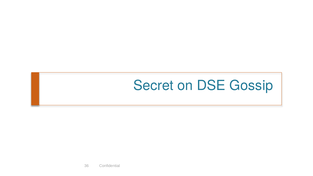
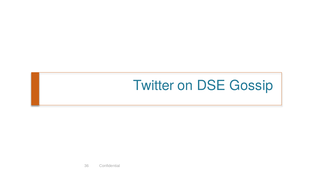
Secret: Secret -> Twitter (154, 86)
